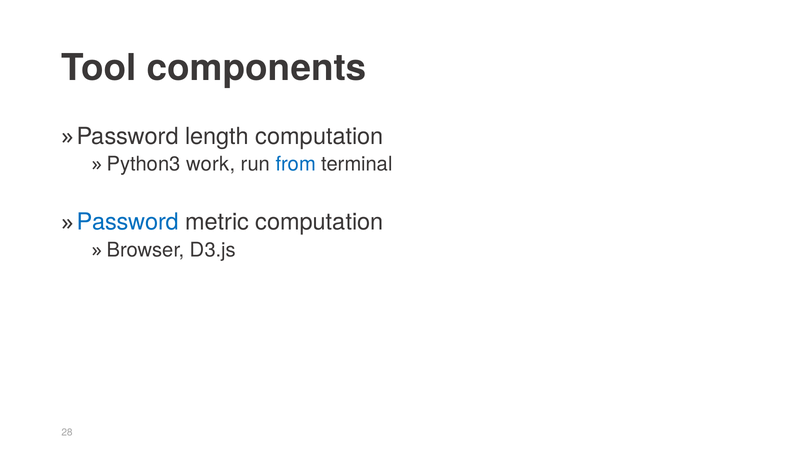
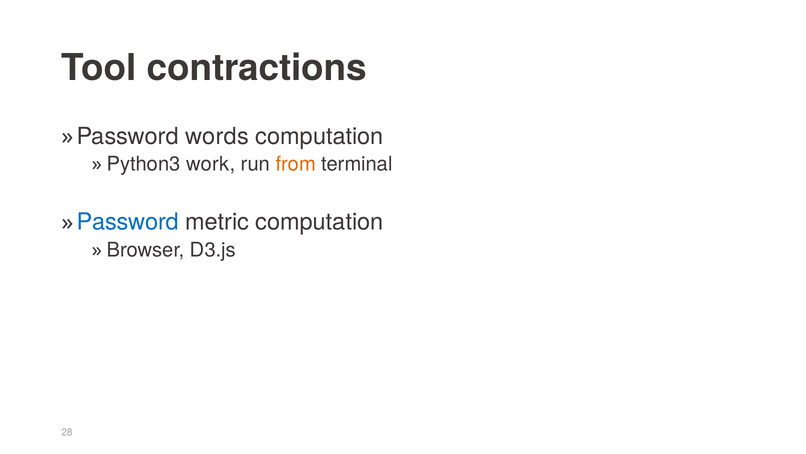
components: components -> contractions (257, 68)
length: length -> words (217, 136)
from colour: blue -> orange (296, 164)
